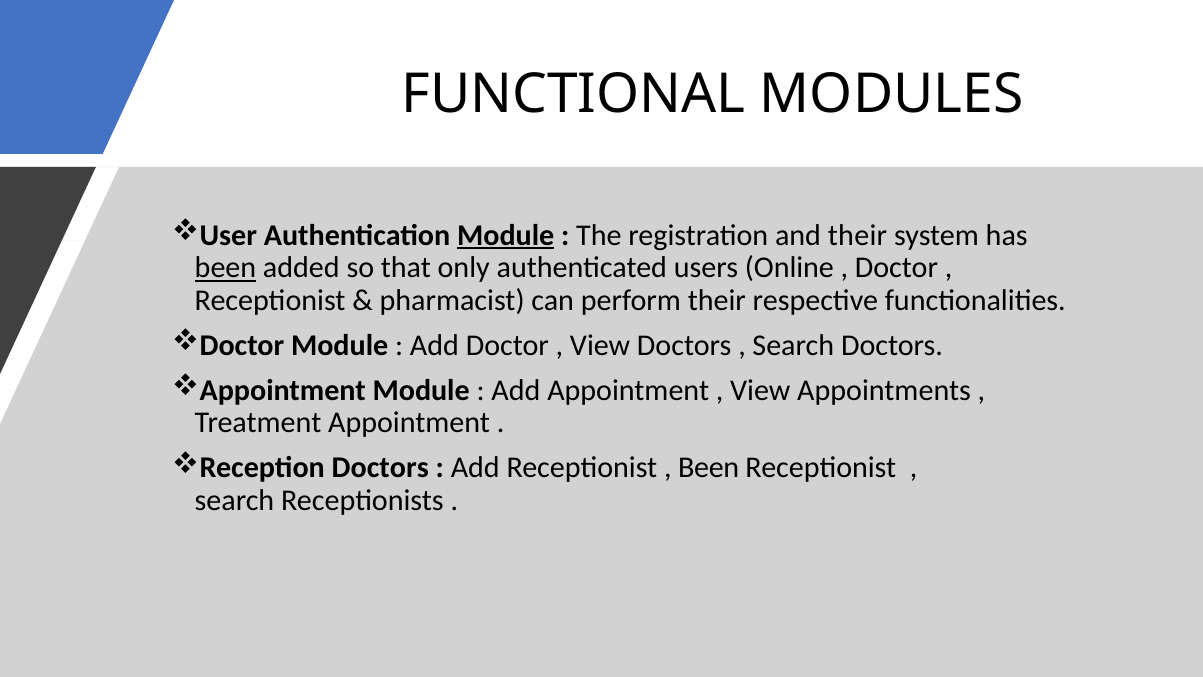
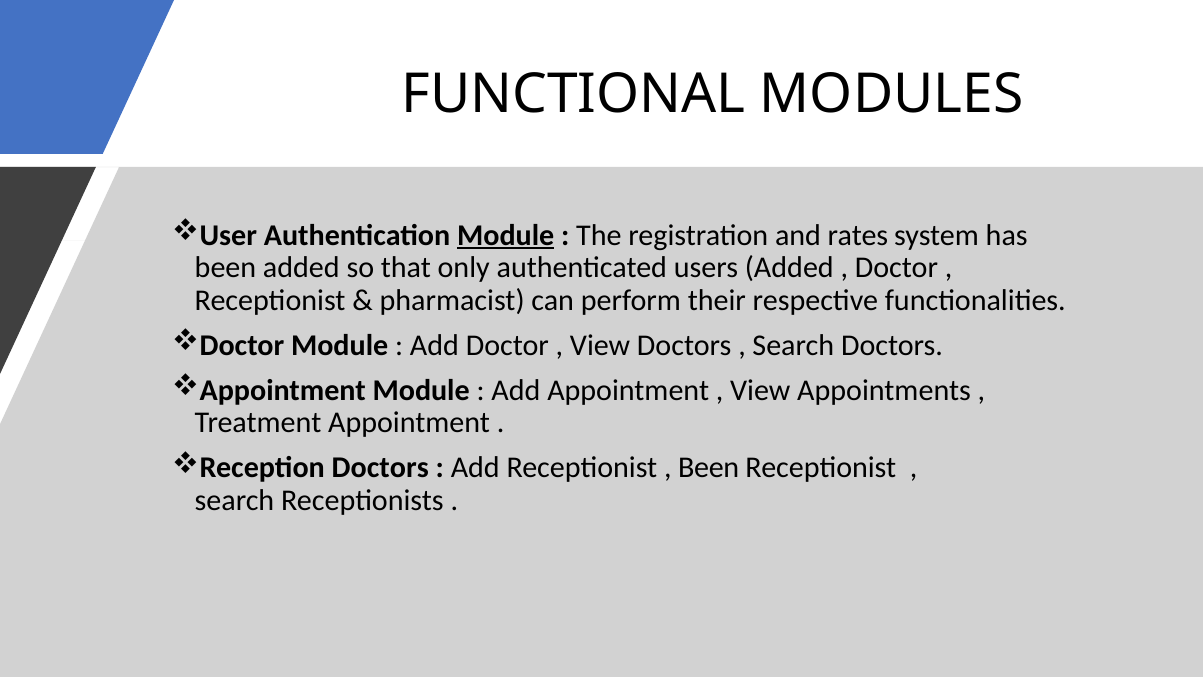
and their: their -> rates (858, 235)
been underline: present -> none (225, 268)
users Online: Online -> Added (789, 268)
